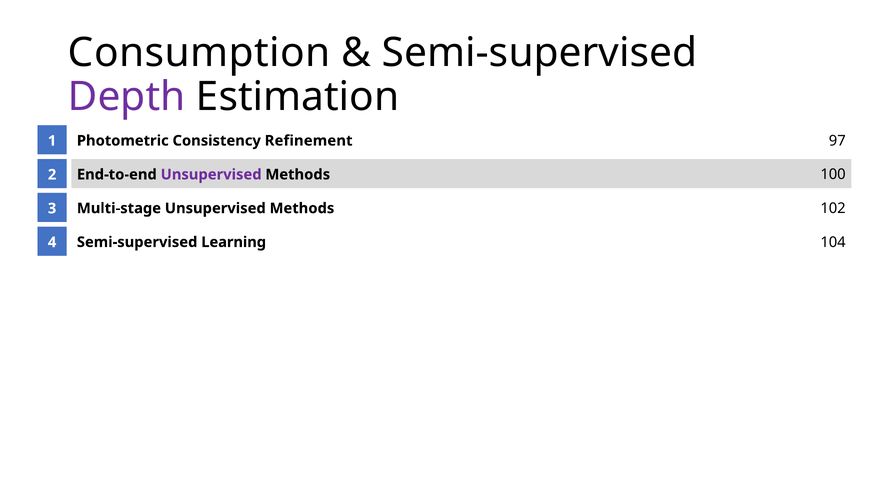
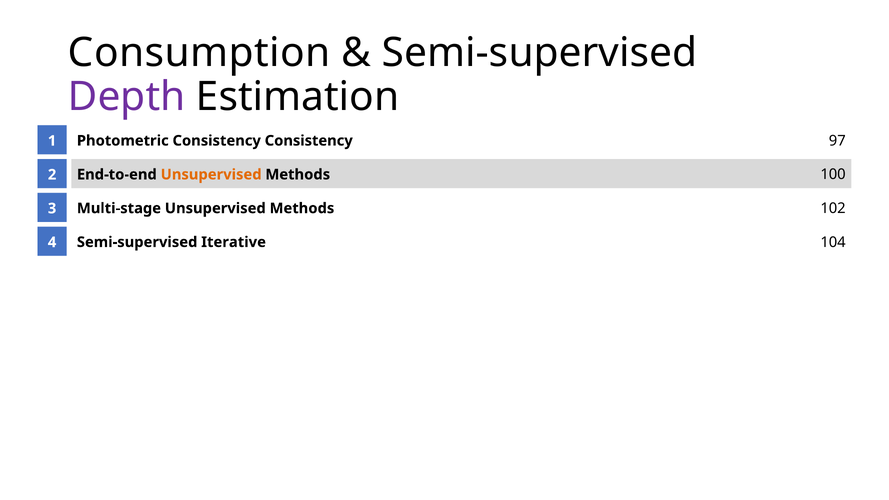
Consistency Refinement: Refinement -> Consistency (309, 141)
Unsupervised colour: purple -> orange (211, 175)
Learning: Learning -> Iterative (234, 242)
